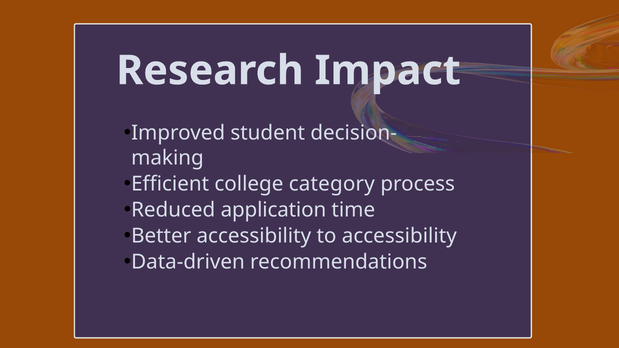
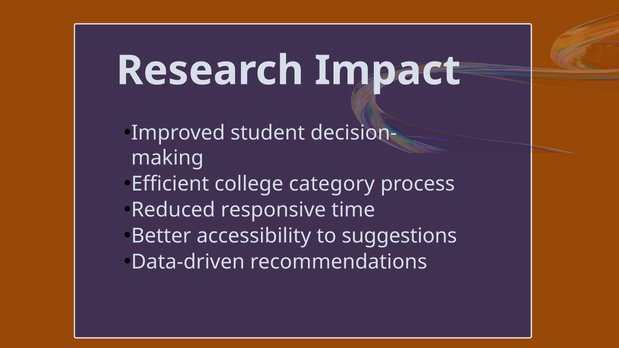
application: application -> responsive (273, 210)
to accessibility: accessibility -> suggestions (399, 236)
